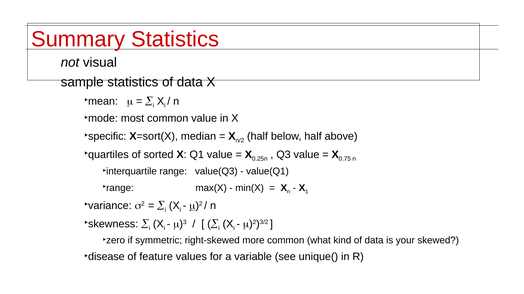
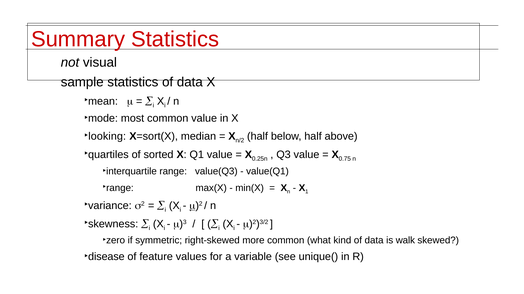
specific: specific -> looking (107, 136)
your: your -> walk (405, 241)
